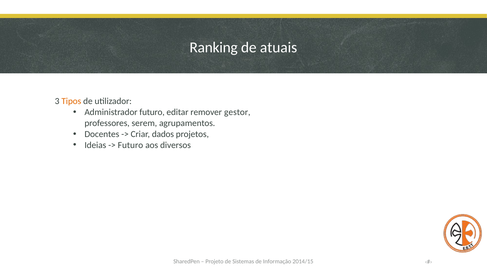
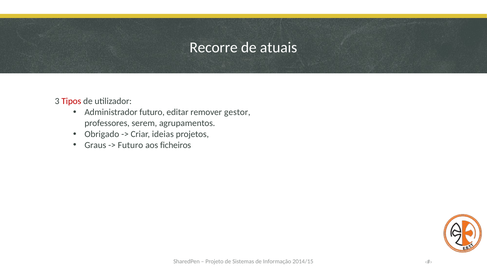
Ranking: Ranking -> Recorre (214, 47)
Tipos colour: orange -> red (71, 101)
Docentes: Docentes -> Obrigado (102, 134)
dados: dados -> ideias (163, 134)
Ideias: Ideias -> Graus (95, 145)
diversos: diversos -> ficheiros (176, 145)
